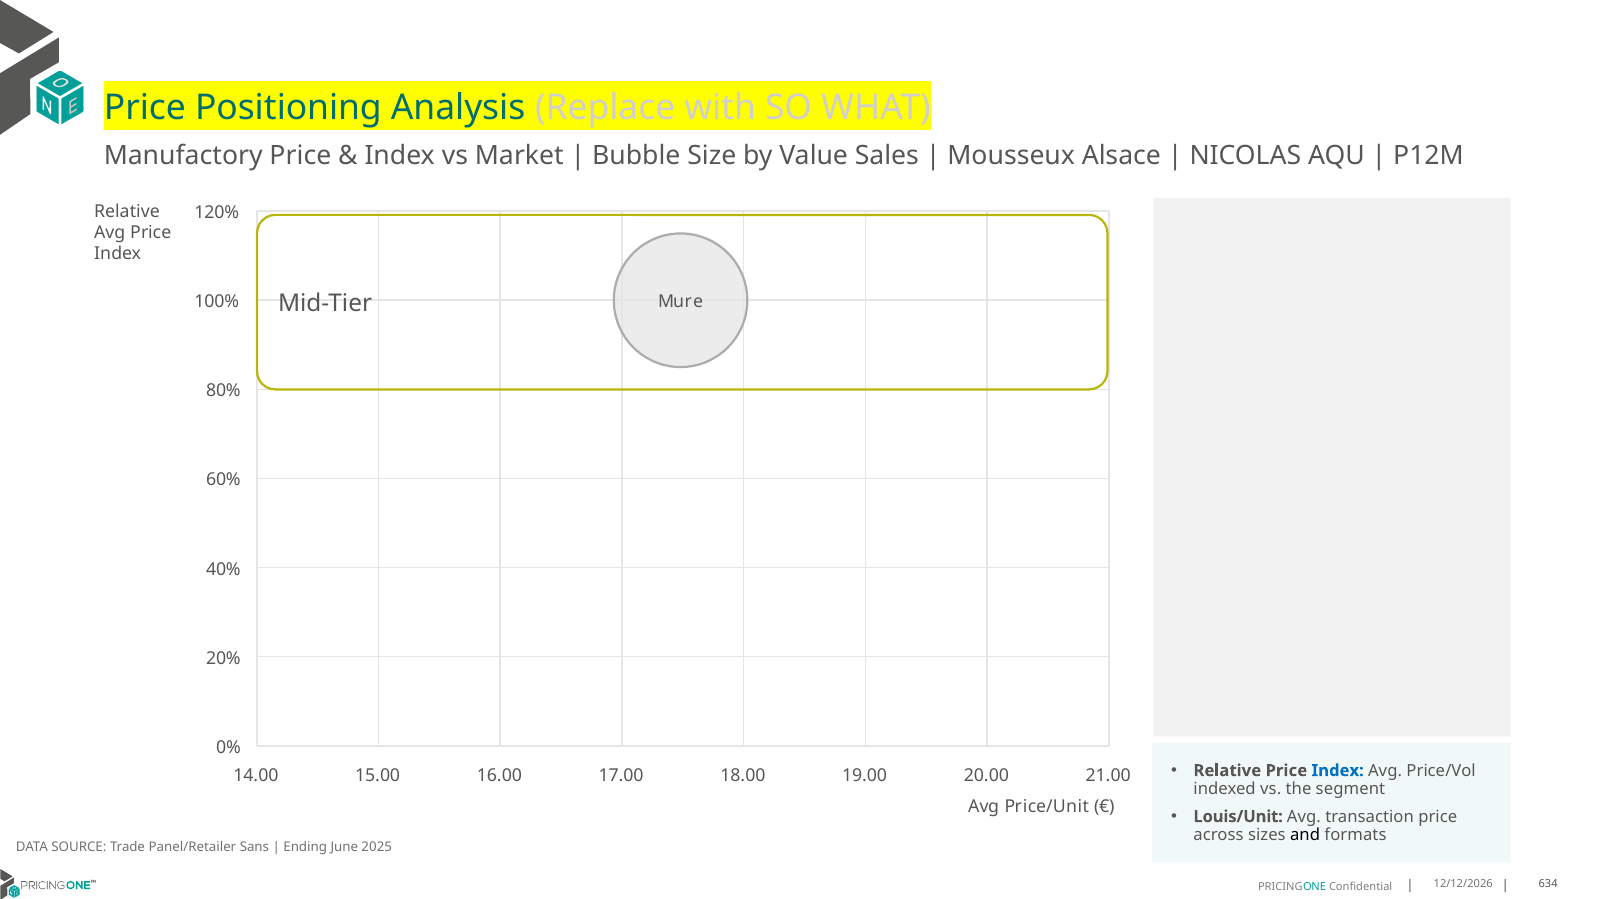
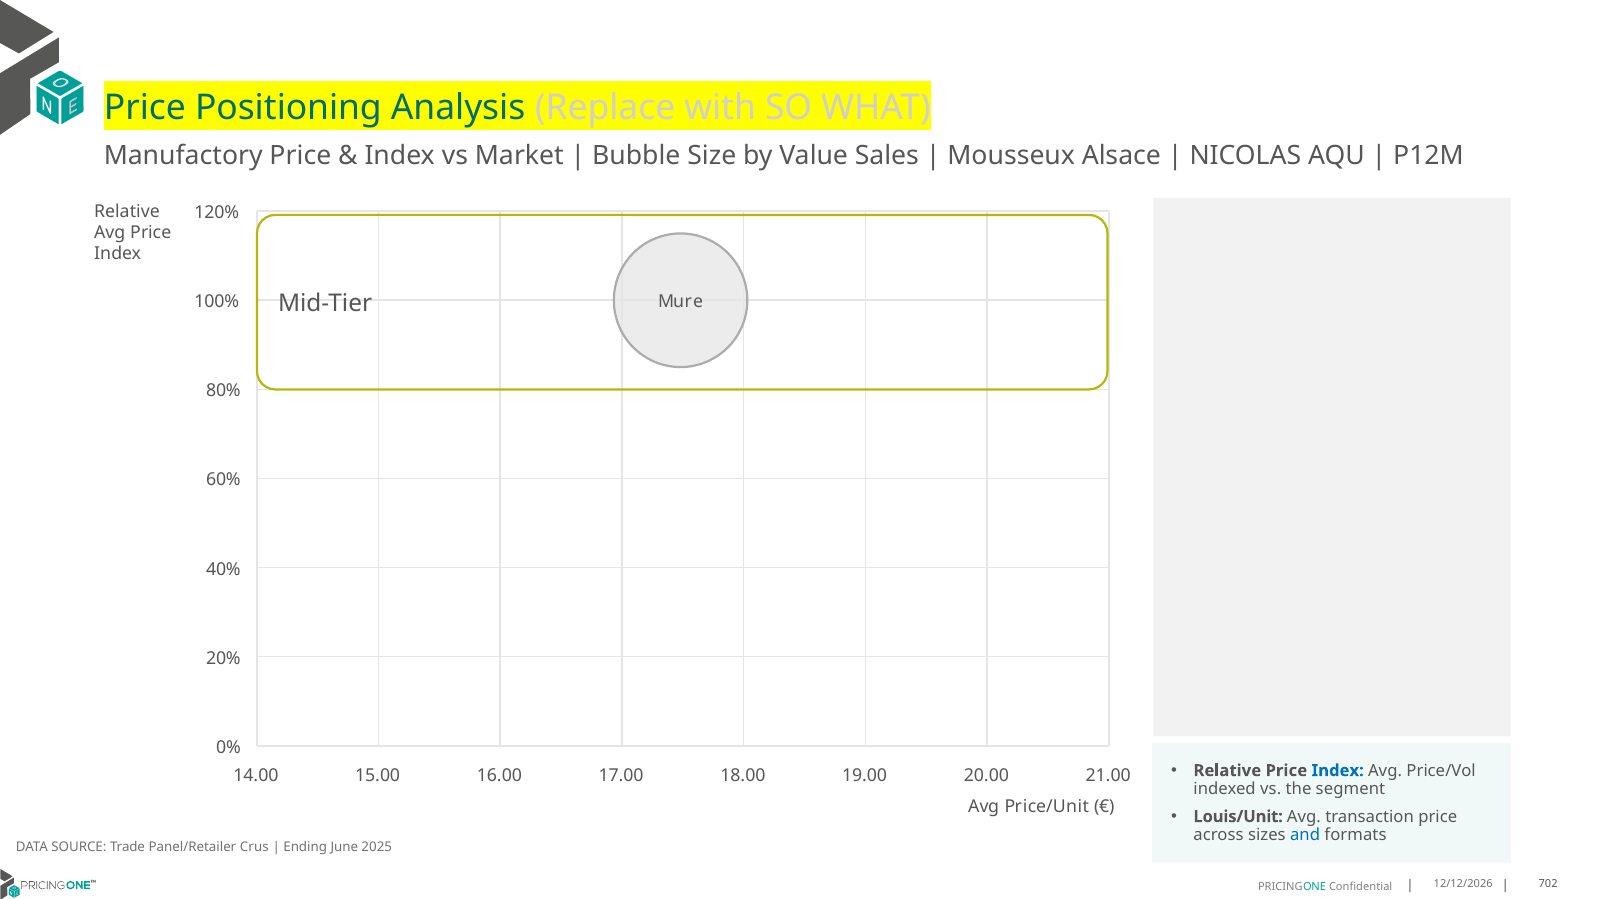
and colour: black -> blue (1305, 834)
Sans: Sans -> Crus (254, 846)
634: 634 -> 702 (1548, 883)
